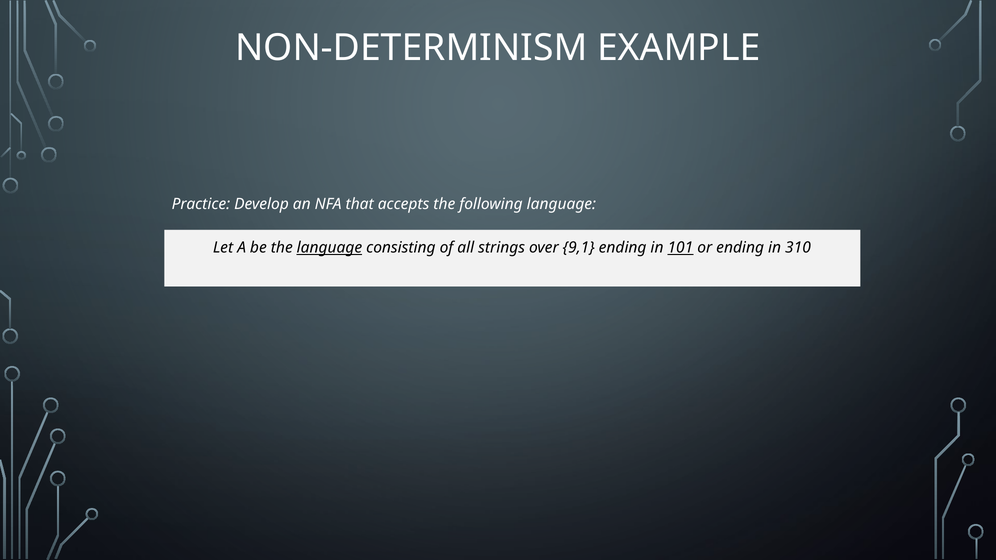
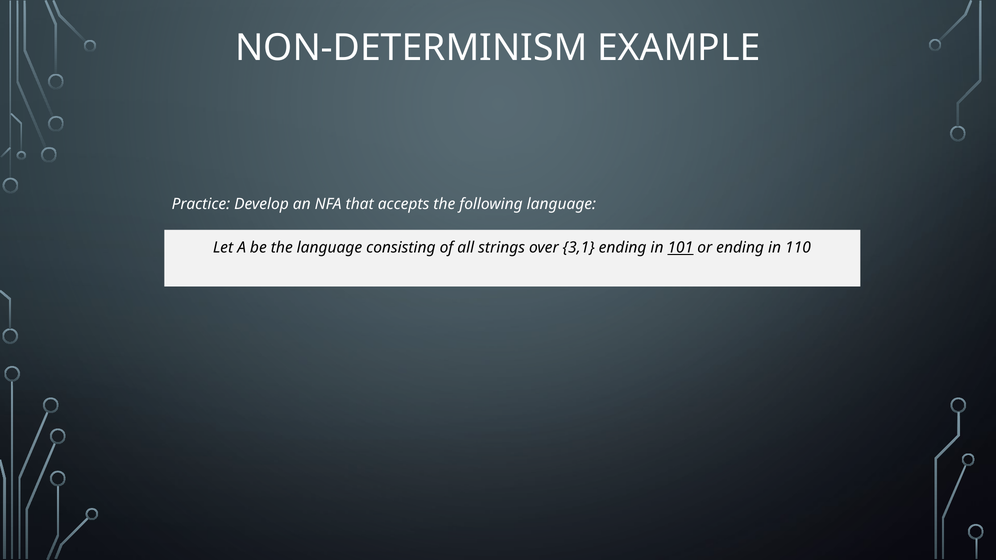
language underline: present -> none (329, 248)
9,1: 9,1 -> 3,1 (579, 248)
310: 310 -> 110 (798, 248)
